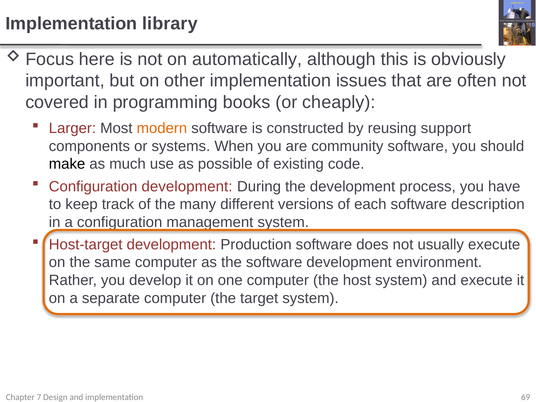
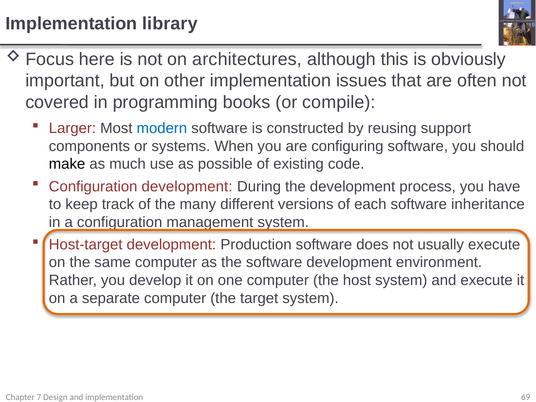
automatically: automatically -> architectures (247, 59)
cheaply: cheaply -> compile (339, 102)
modern colour: orange -> blue (162, 128)
community: community -> configuring (347, 146)
description: description -> inheritance (488, 204)
